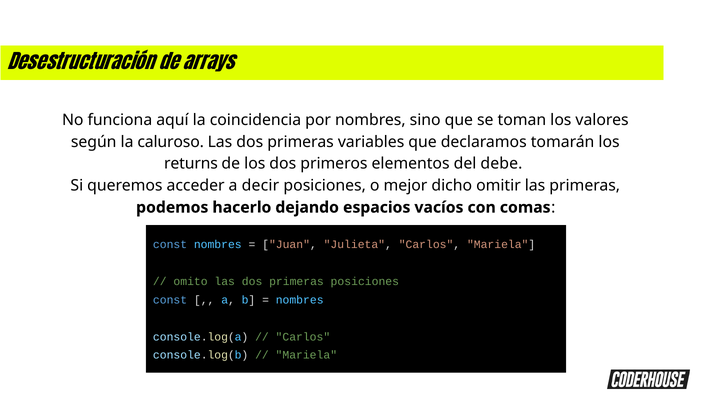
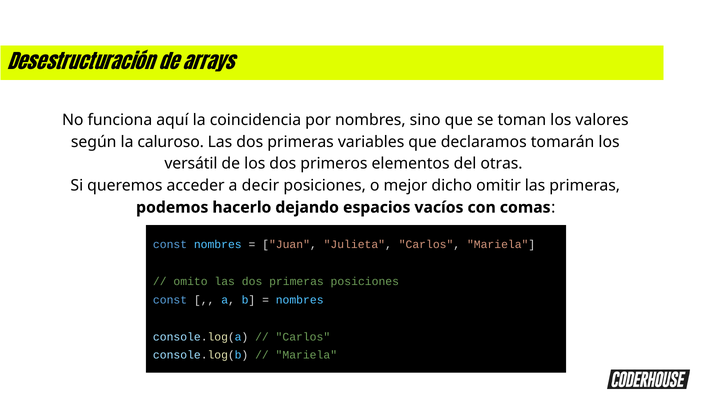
returns: returns -> versátil (191, 164)
debe: debe -> otras (502, 164)
